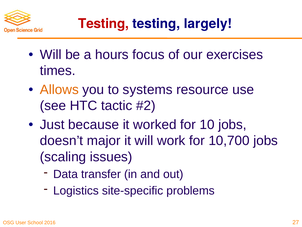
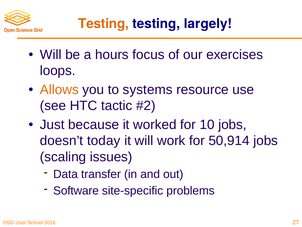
Testing colour: red -> orange (104, 24)
times: times -> loops (58, 71)
major: major -> today (104, 140)
10,700: 10,700 -> 50,914 (229, 140)
Logistics: Logistics -> Software (76, 190)
